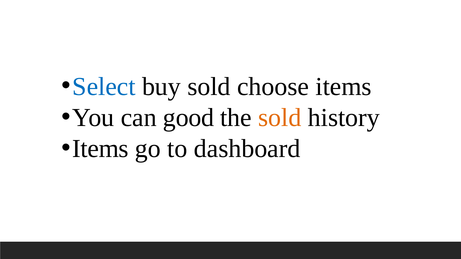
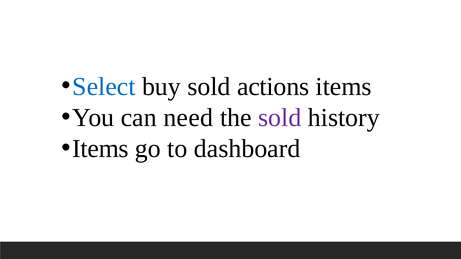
choose: choose -> actions (273, 87)
good: good -> need (188, 118)
sold colour: orange -> purple (280, 118)
